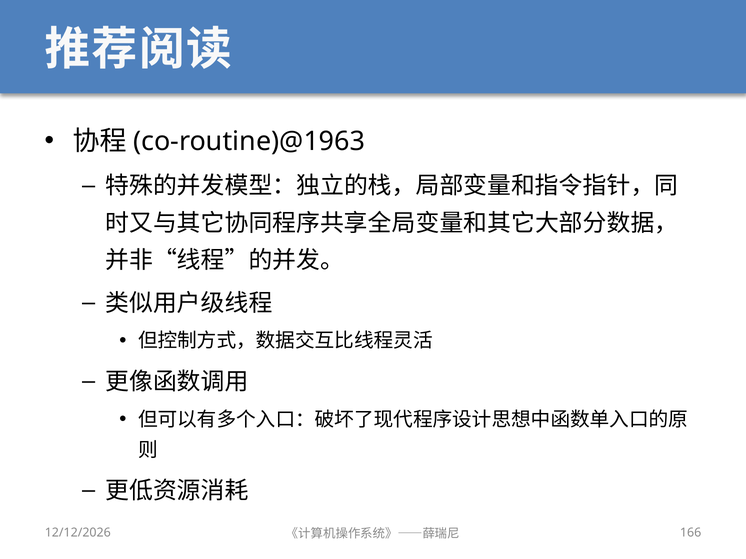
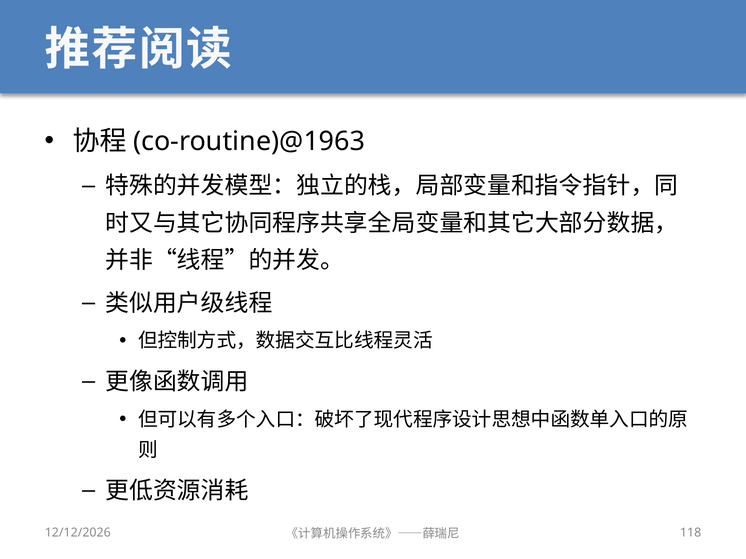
166: 166 -> 118 (691, 533)
